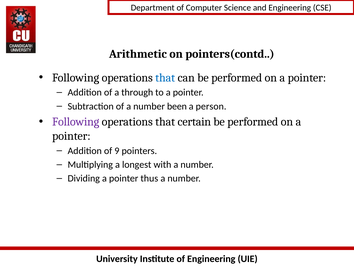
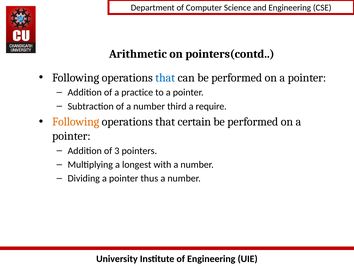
through: through -> practice (137, 92)
been: been -> third (177, 106)
person: person -> require (211, 106)
Following colour: purple -> orange (76, 122)
9: 9 -> 3 (117, 151)
